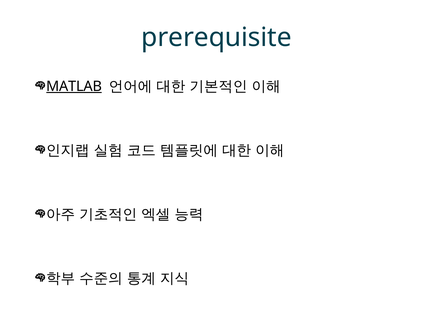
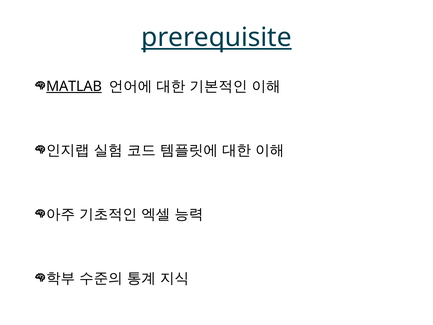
prerequisite underline: none -> present (216, 37)
